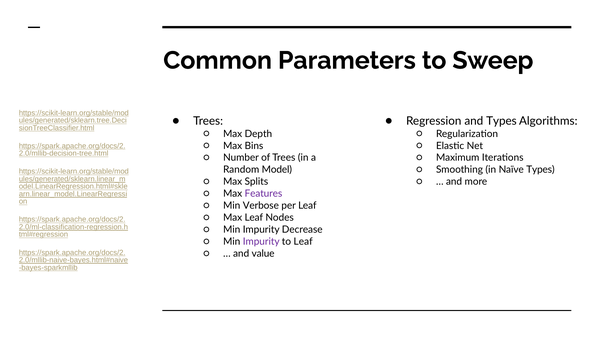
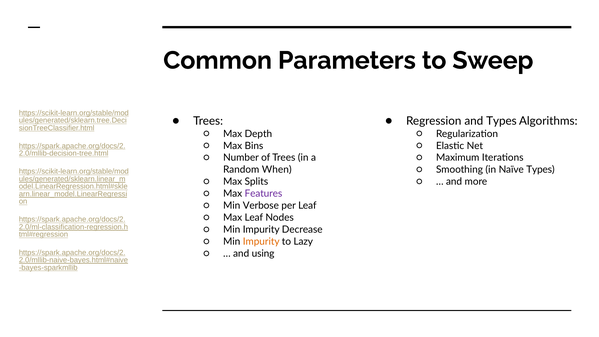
Model: Model -> When (277, 170)
Impurity colour: purple -> orange (261, 242)
to Leaf: Leaf -> Lazy (303, 242)
value: value -> using (263, 254)
